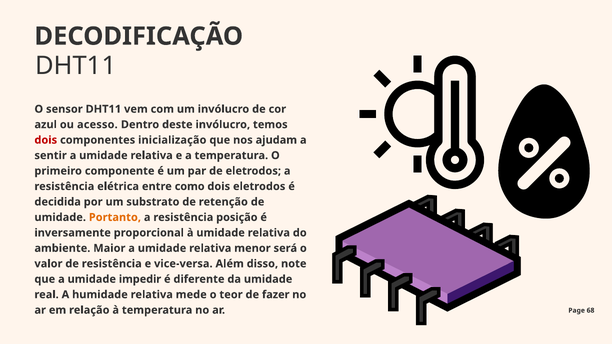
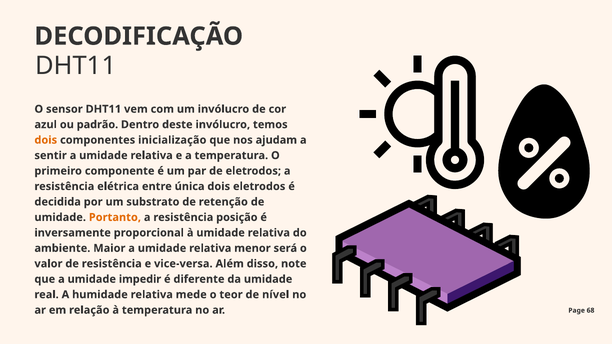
acesso: acesso -> padrão (97, 125)
dois colour: red -> orange (46, 140)
como: como -> única (190, 187)
fazer: fazer -> nível (276, 295)
